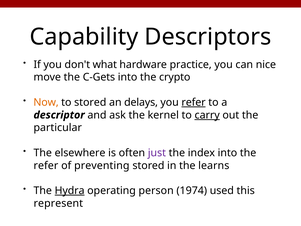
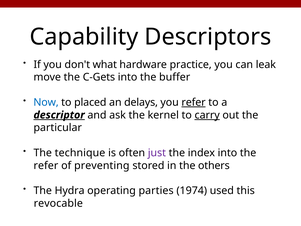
nice: nice -> leak (266, 64)
crypto: crypto -> buffer (175, 77)
Now colour: orange -> blue (46, 102)
to stored: stored -> placed (90, 102)
descriptor underline: none -> present (59, 115)
elsewhere: elsewhere -> technique (80, 153)
learns: learns -> others (214, 165)
Hydra underline: present -> none (70, 190)
person: person -> parties (156, 190)
represent: represent -> revocable (58, 203)
